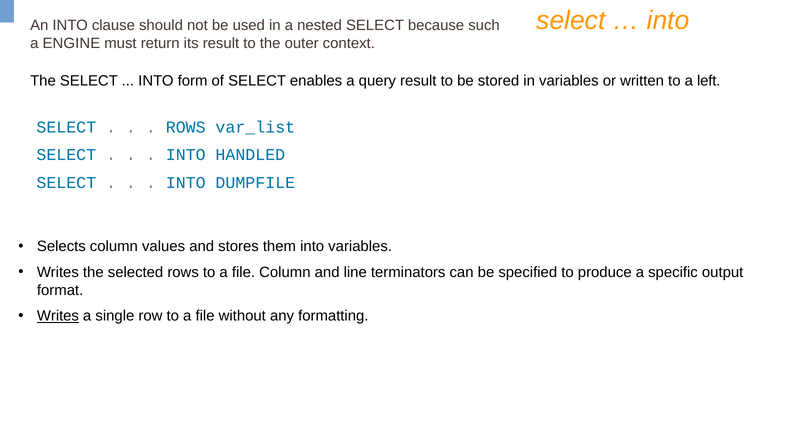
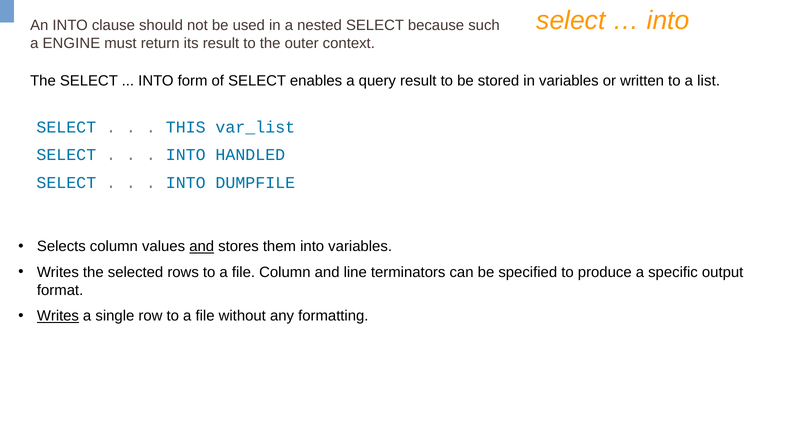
left: left -> list (709, 81)
ROWS: ROWS -> THIS (186, 127)
and underline: none -> present (202, 247)
